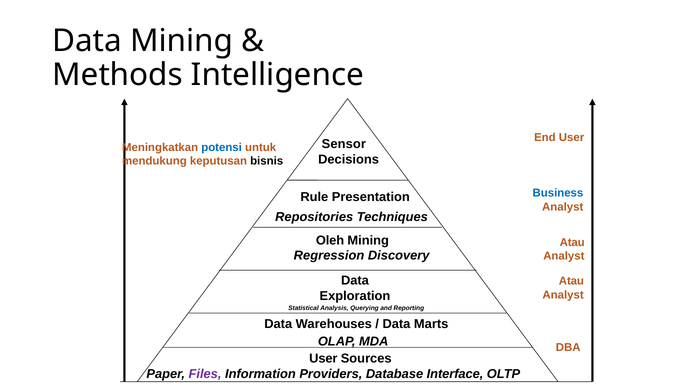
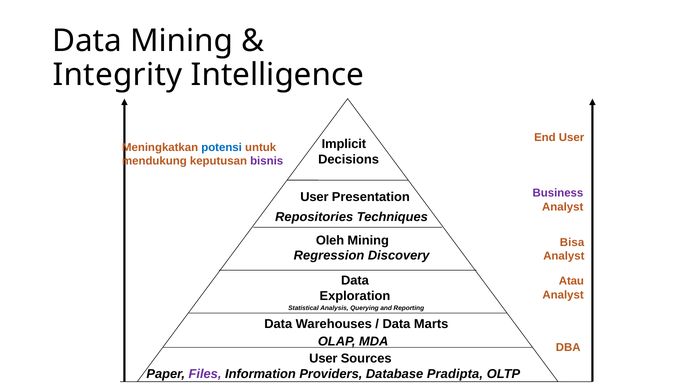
Methods: Methods -> Integrity (117, 75)
Sensor: Sensor -> Implicit (344, 144)
bisnis colour: black -> purple (267, 161)
Business colour: blue -> purple (558, 193)
Rule: Rule -> User (314, 197)
Atau: Atau -> Bisa (572, 243)
Interface: Interface -> Pradipta (455, 374)
